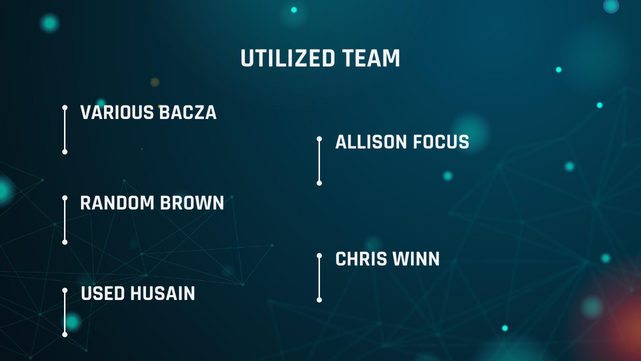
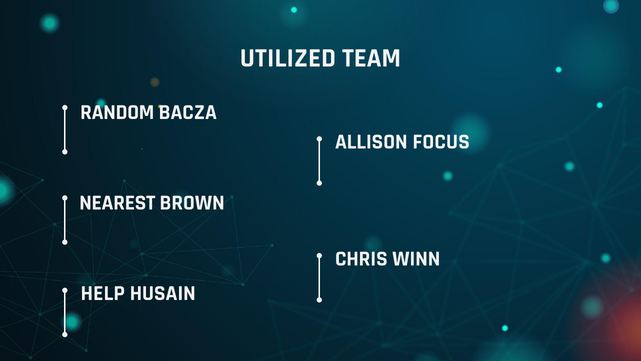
VARIOUS: VARIOUS -> RANDOM (117, 112)
RANDOM: RANDOM -> NEAREST (117, 202)
USED: USED -> HELP (103, 293)
